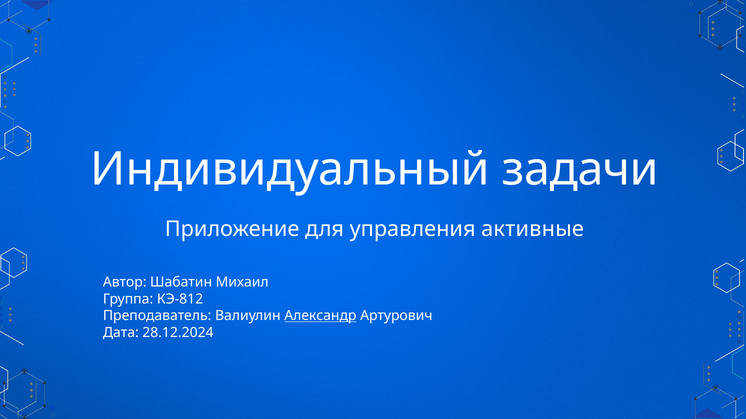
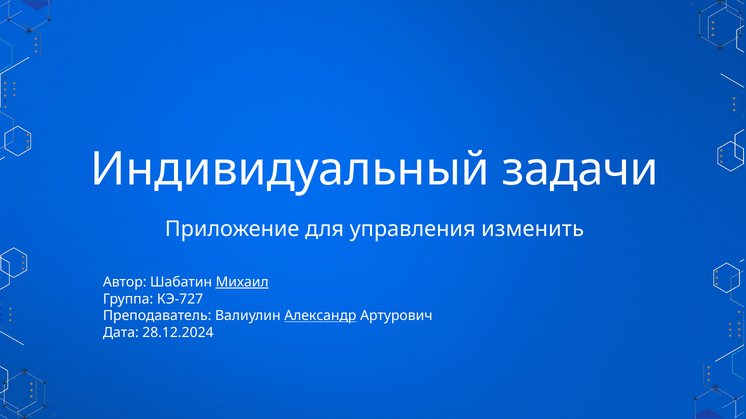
активные: активные -> изменить (533, 229)
Михаил underline: none -> present (242, 283)
КЭ-812: КЭ-812 -> КЭ-727 (180, 299)
